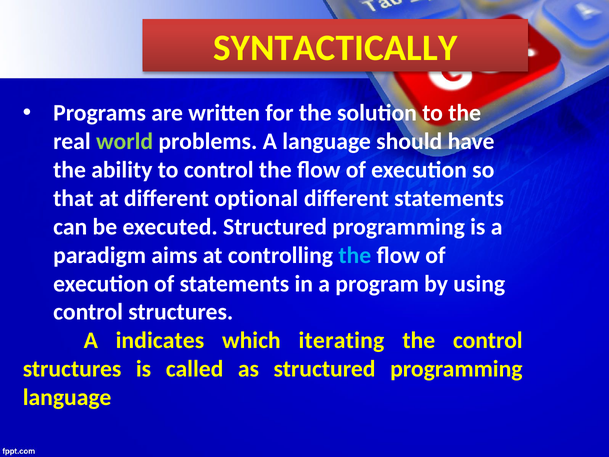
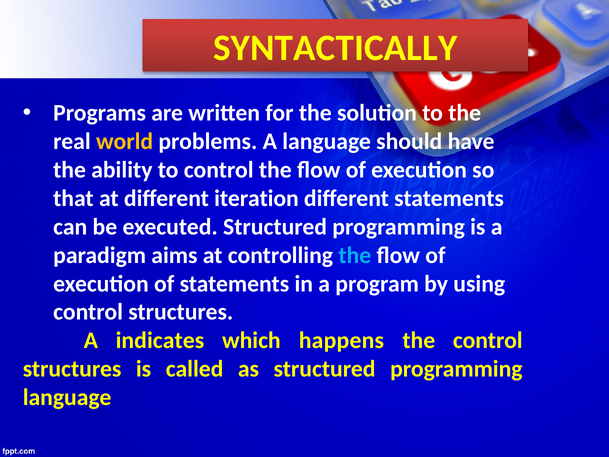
world colour: light green -> yellow (125, 141)
optional: optional -> iteration (256, 198)
iterating: iterating -> happens (341, 340)
